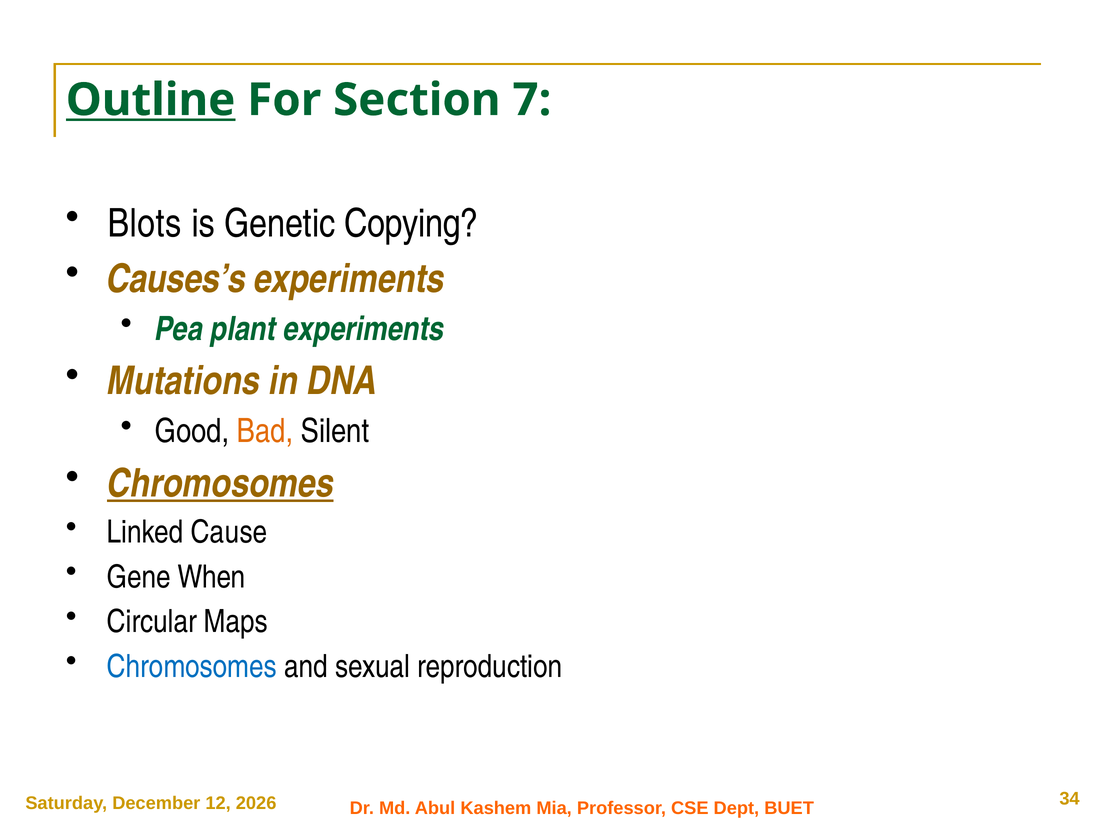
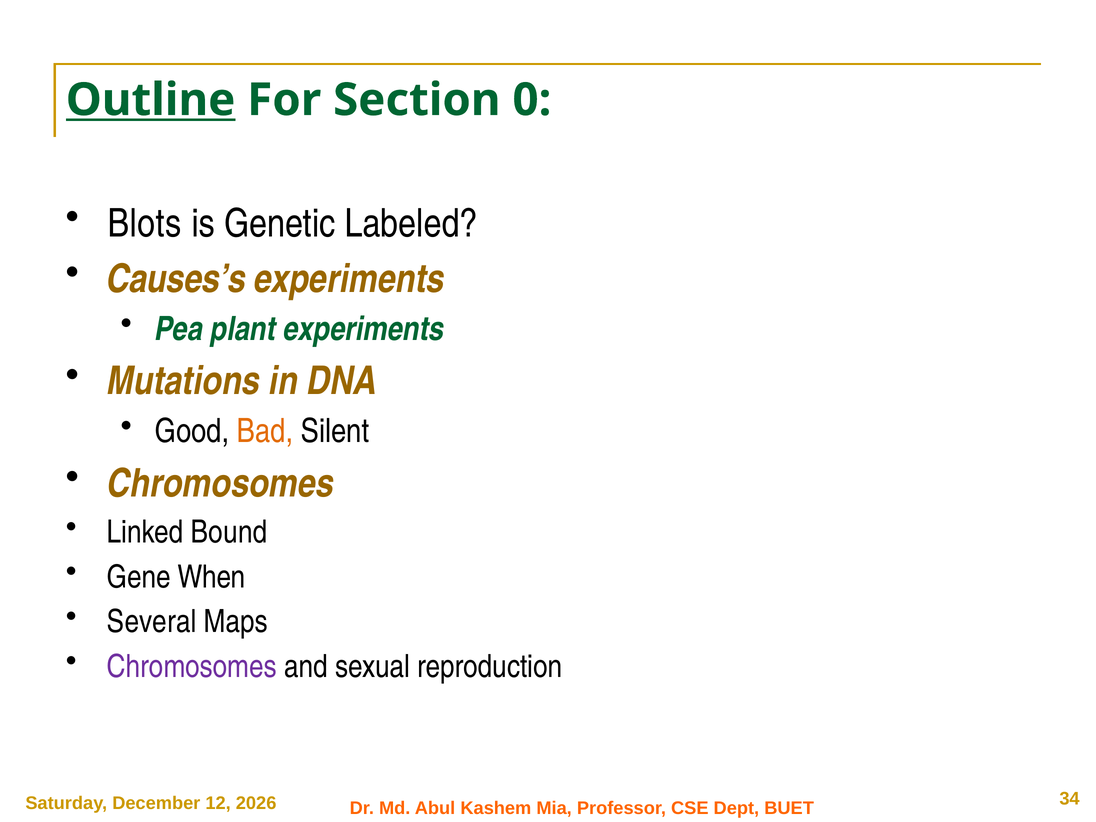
7: 7 -> 0 (532, 100)
Copying: Copying -> Labeled (411, 224)
Chromosomes underline: present -> none (220, 484)
Cause: Cause -> Bound (229, 532)
Circular: Circular -> Several (152, 622)
Chromosomes colour: blue -> purple (192, 667)
